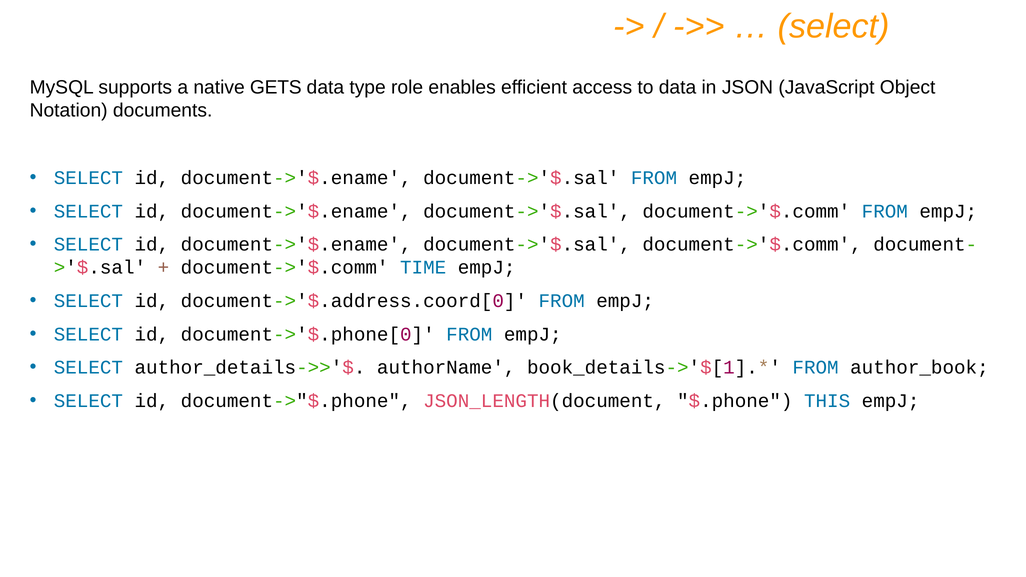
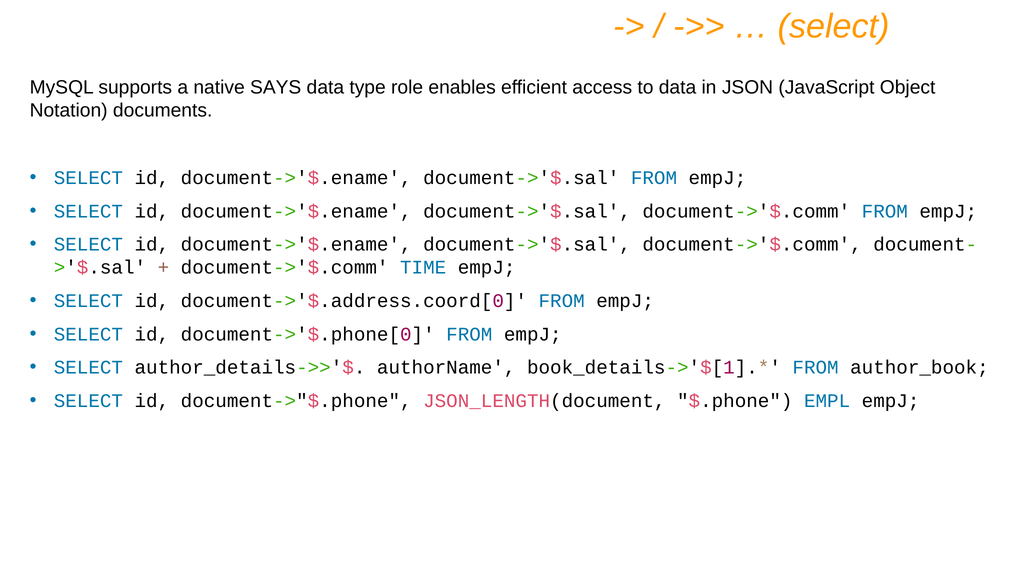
GETS: GETS -> SAYS (276, 87)
THIS: THIS -> EMPL (827, 401)
